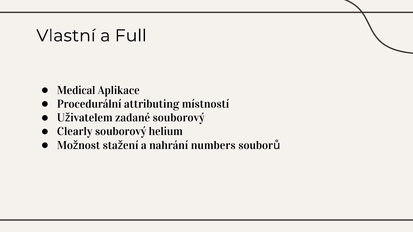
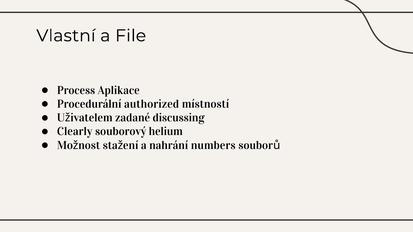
Full: Full -> File (131, 36)
Medical: Medical -> Process (76, 90)
attributing: attributing -> authorized (152, 104)
zadané souborový: souborový -> discussing (179, 118)
